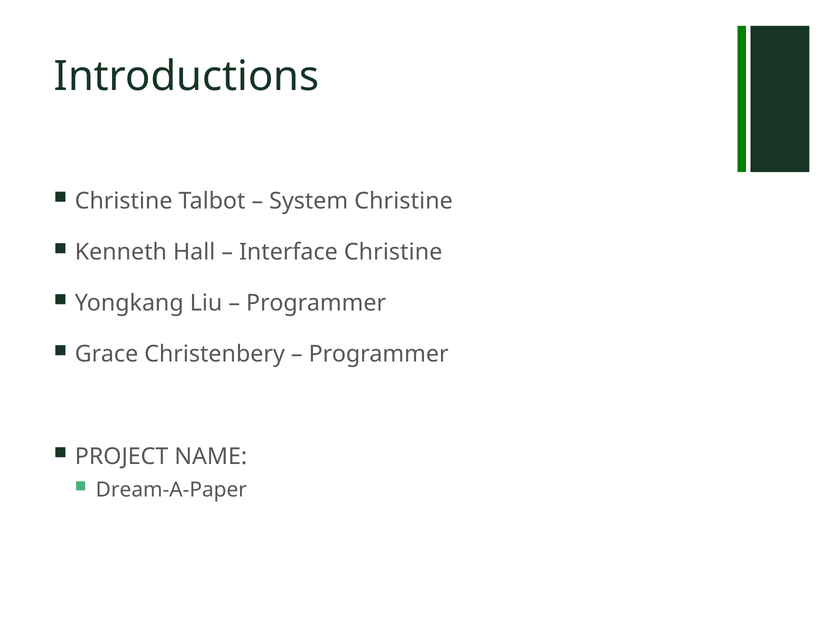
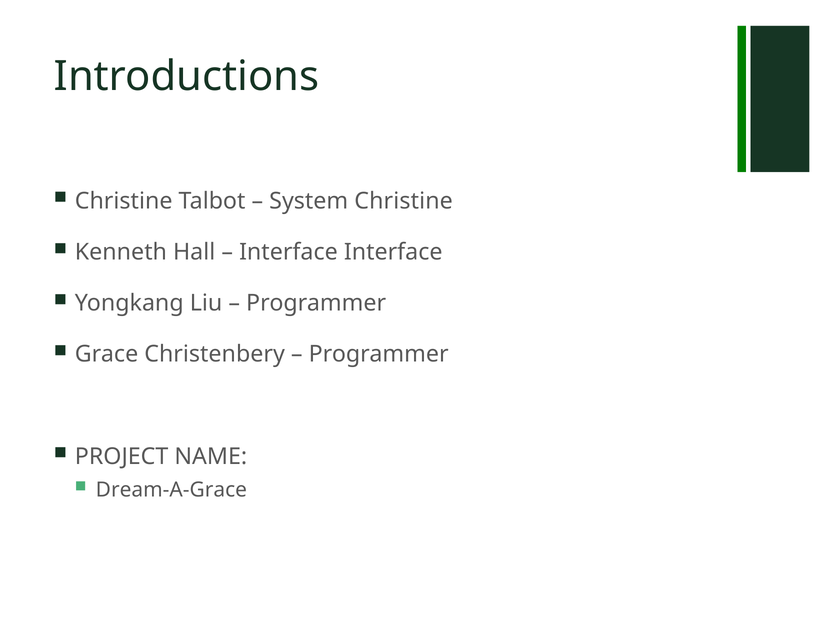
Interface Christine: Christine -> Interface (393, 252)
Dream-A-Paper: Dream-A-Paper -> Dream-A-Grace (171, 490)
